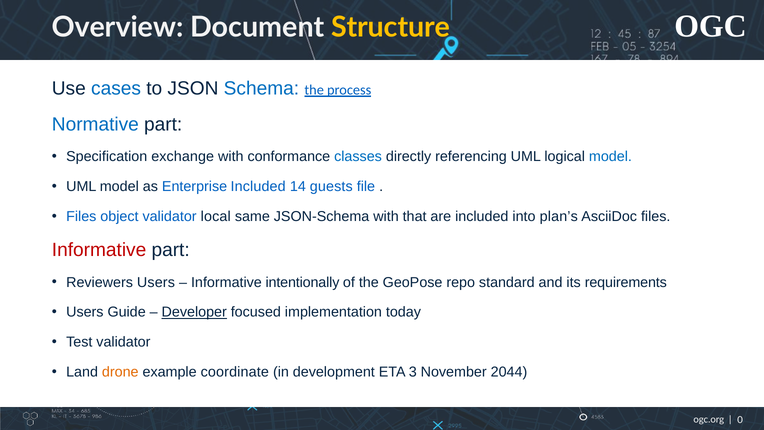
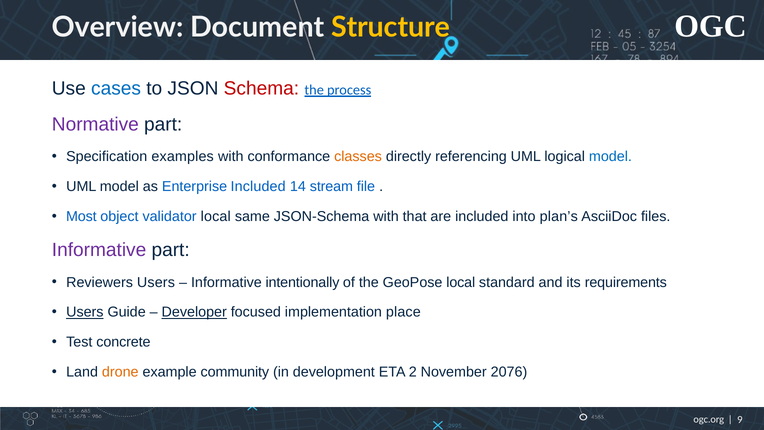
Schema colour: blue -> red (261, 89)
Normative colour: blue -> purple (95, 124)
exchange: exchange -> examples (183, 157)
classes colour: blue -> orange (358, 157)
guests: guests -> stream (331, 187)
Files: Files -> Most (81, 217)
Informative colour: red -> purple (99, 250)
GeoPose repo: repo -> local (461, 282)
Users underline: none -> present (85, 312)
today: today -> place (403, 312)
Test validator: validator -> concrete (123, 342)
coordinate: coordinate -> community (235, 372)
3: 3 -> 2 (413, 372)
2044: 2044 -> 2076 (509, 372)
0: 0 -> 9 (740, 420)
